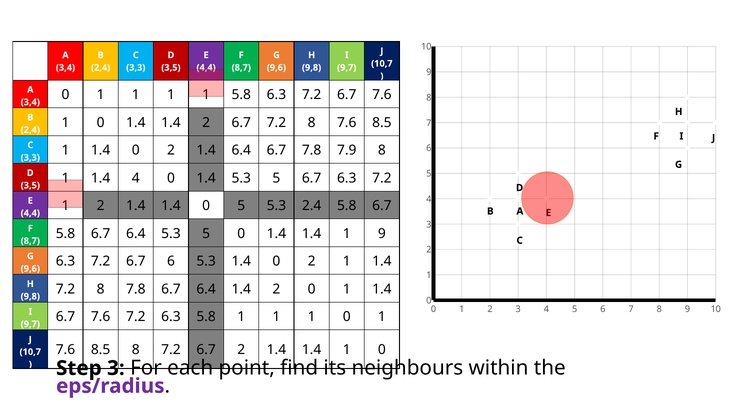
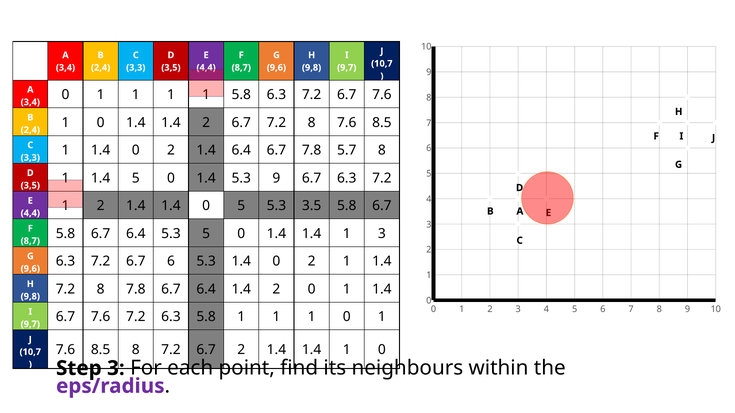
7.9: 7.9 -> 5.7 (347, 150)
1.4 4: 4 -> 5 (136, 178)
1.4 5.3 5: 5 -> 9 (276, 178)
2.4: 2.4 -> 3.5 (312, 206)
1 9: 9 -> 3 (382, 234)
